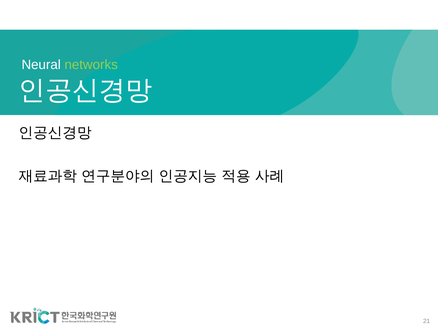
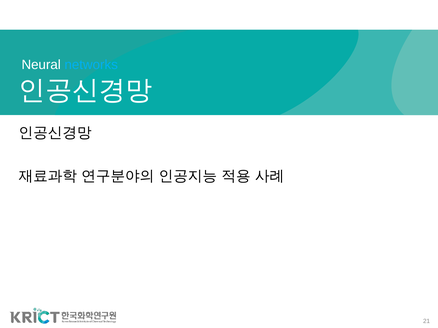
networks colour: light green -> light blue (91, 65)
